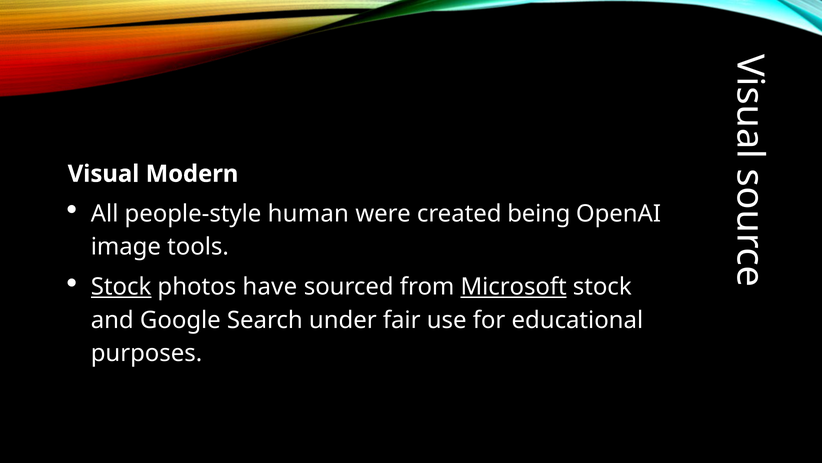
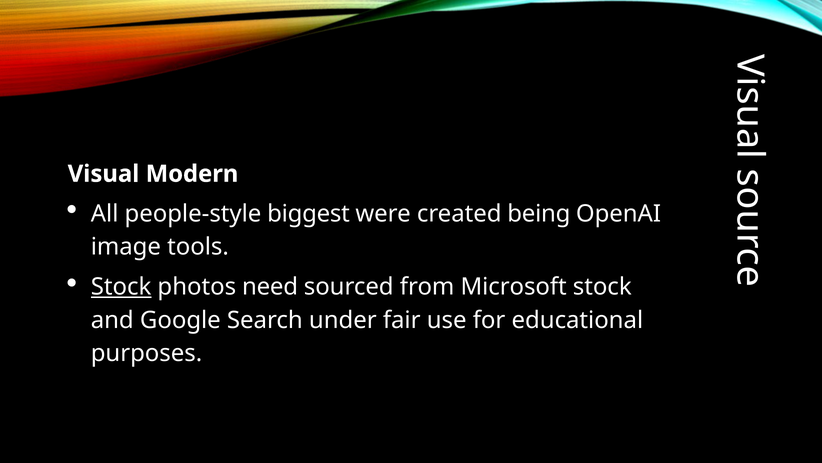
human: human -> biggest (309, 214)
have: have -> need (270, 287)
Microsoft underline: present -> none (514, 287)
